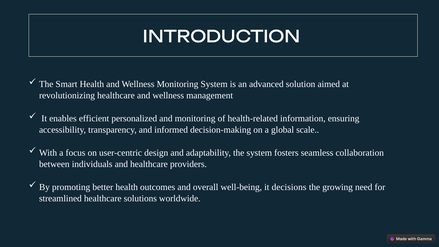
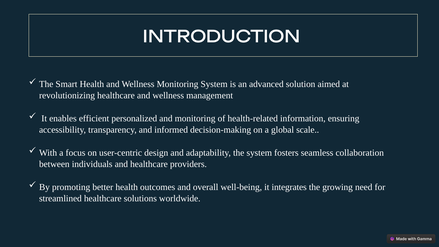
decisions: decisions -> integrates (289, 187)
